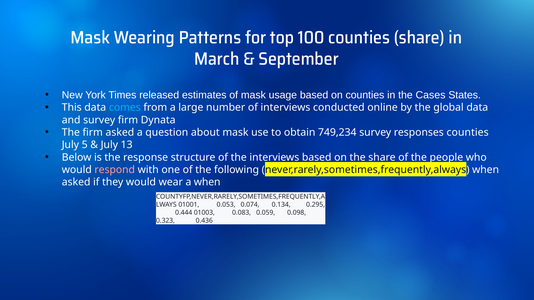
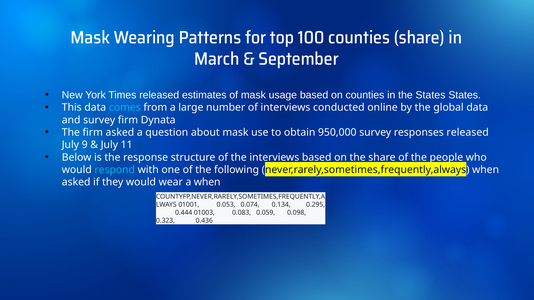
the Cases: Cases -> States (431, 95)
749,234: 749,234 -> 950,000 (337, 133)
responses counties: counties -> released (468, 133)
5: 5 -> 9 (85, 145)
13: 13 -> 11 (127, 145)
respond colour: pink -> light blue (115, 170)
